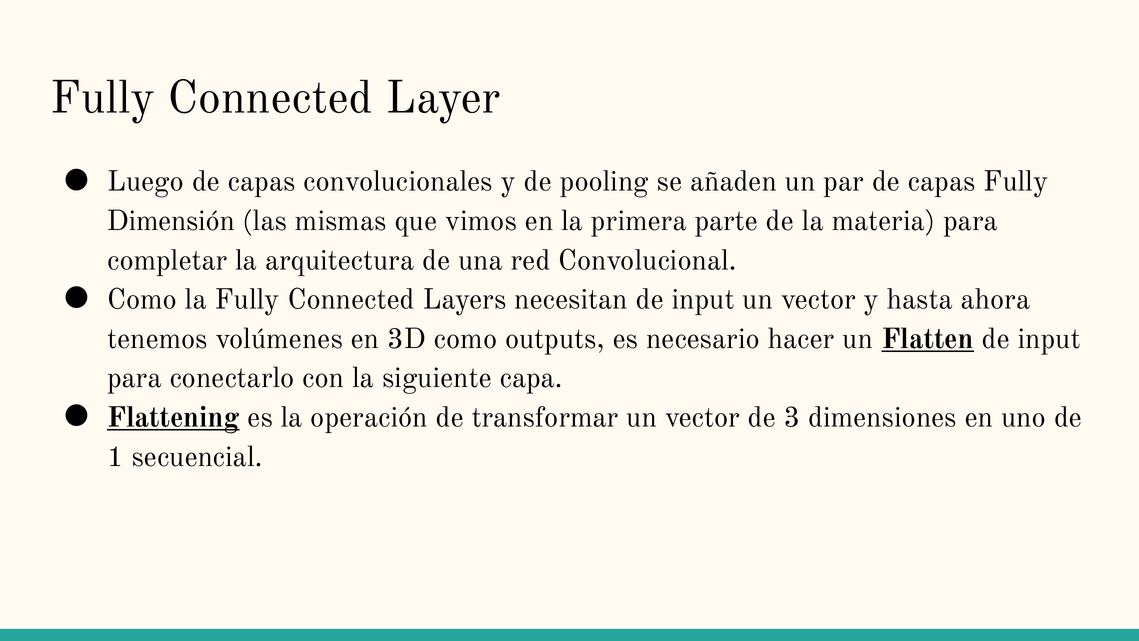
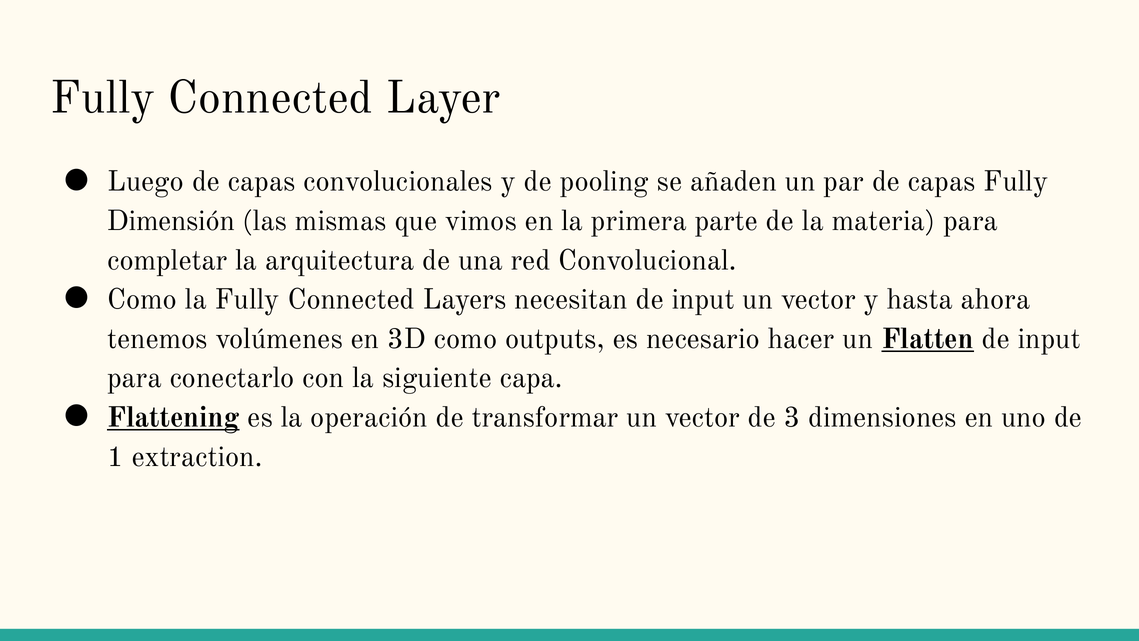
secuencial: secuencial -> extraction (197, 456)
